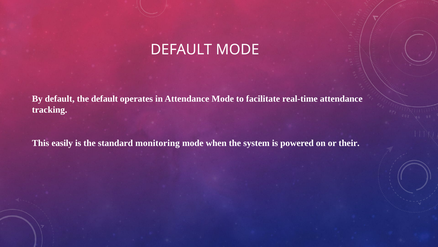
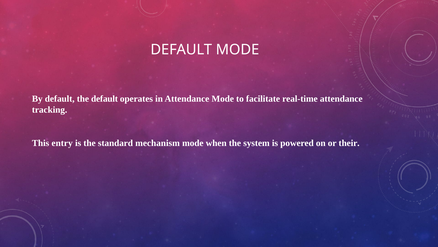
easily: easily -> entry (62, 143)
monitoring: monitoring -> mechanism (158, 143)
